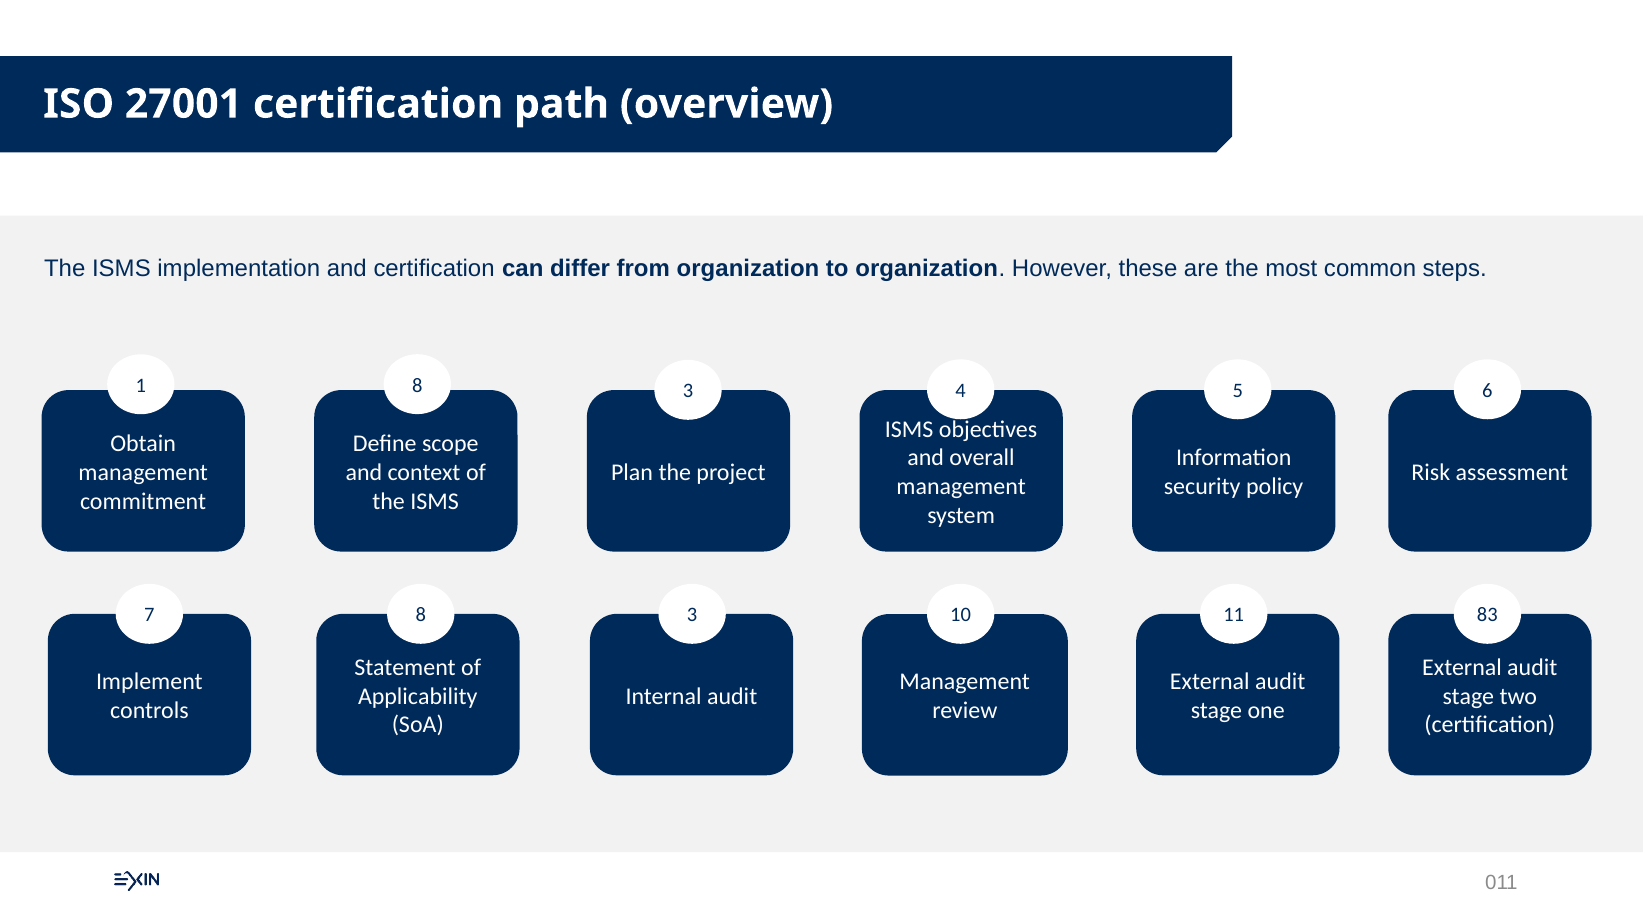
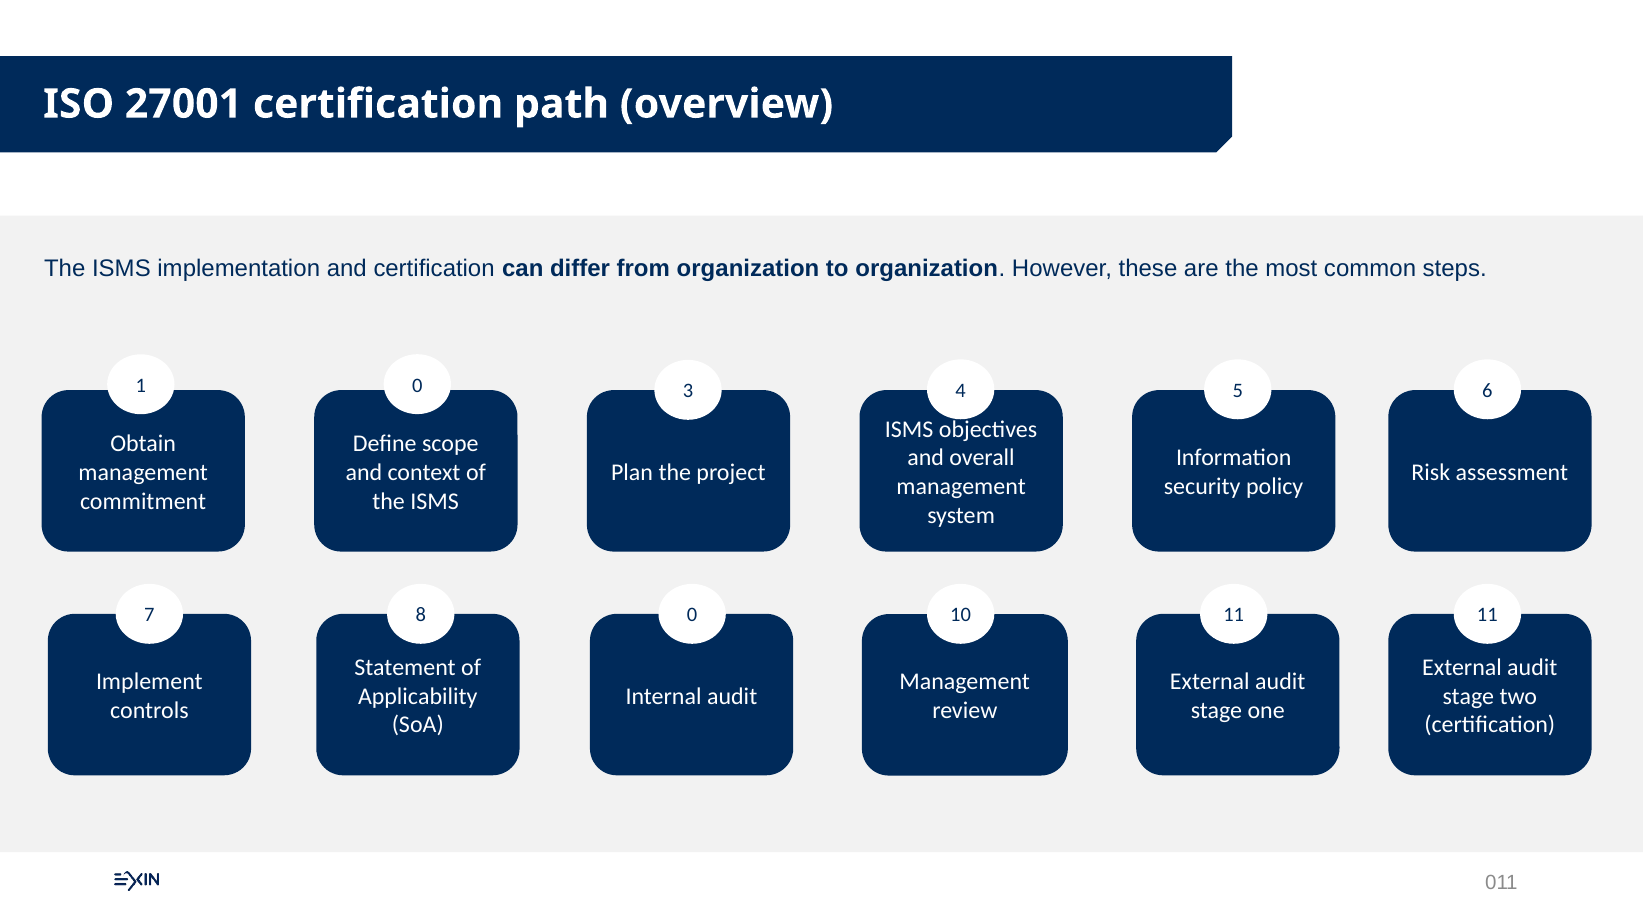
1 8: 8 -> 0 (417, 386)
7 8 3: 3 -> 0 (692, 615)
11 83: 83 -> 11 (1487, 615)
